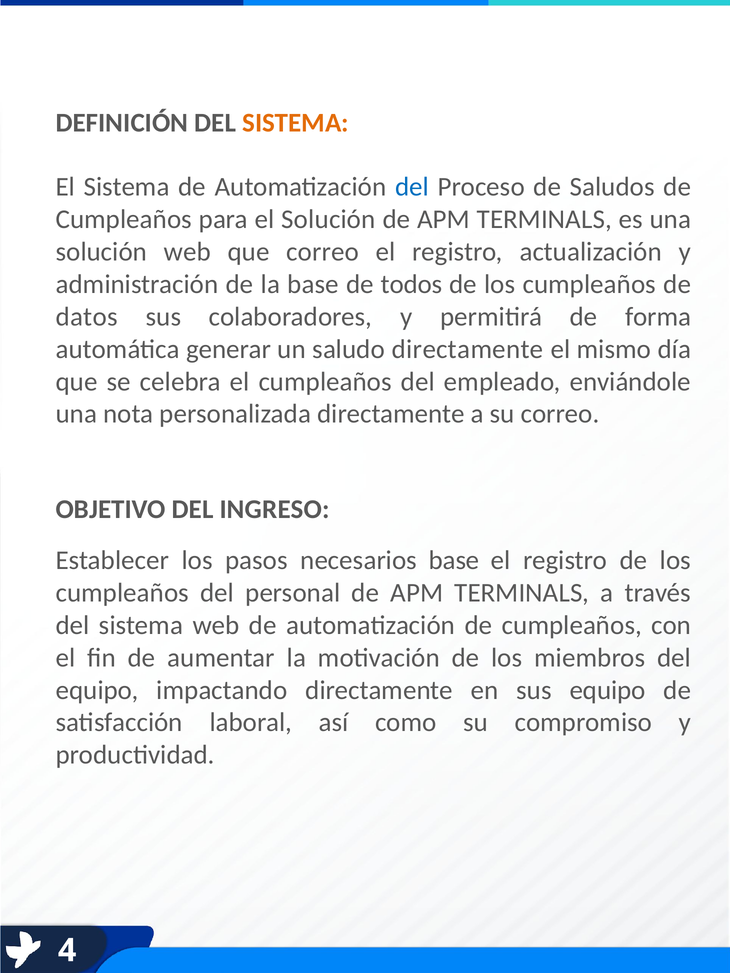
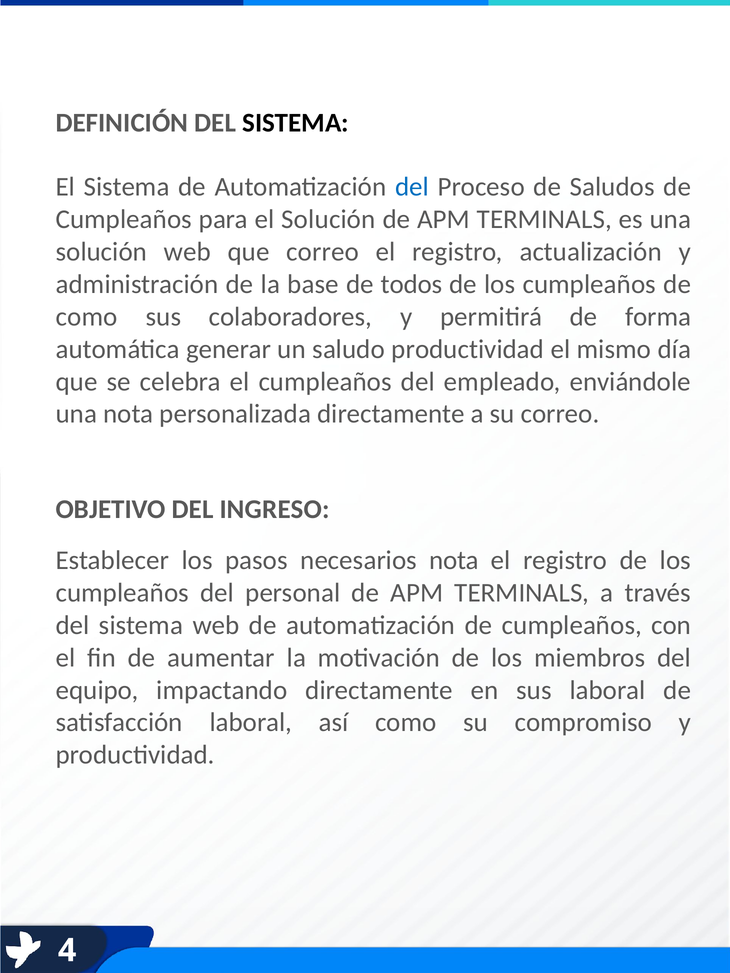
SISTEMA colour: orange -> black (296, 123)
datos: datos -> como (87, 317)
saludo directamente: directamente -> productividad (468, 349)
necesarios base: base -> nota (454, 561)
sus equipo: equipo -> laboral (608, 690)
